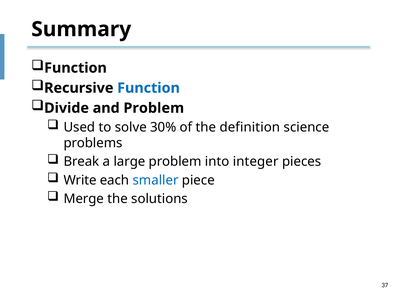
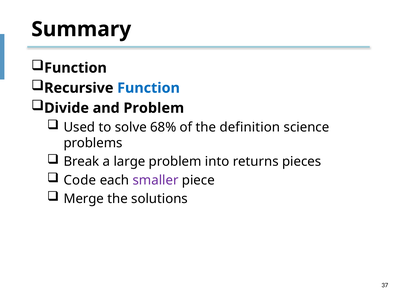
30%: 30% -> 68% (163, 127)
integer: integer -> returns (256, 161)
Write: Write -> Code (80, 180)
smaller colour: blue -> purple (156, 180)
